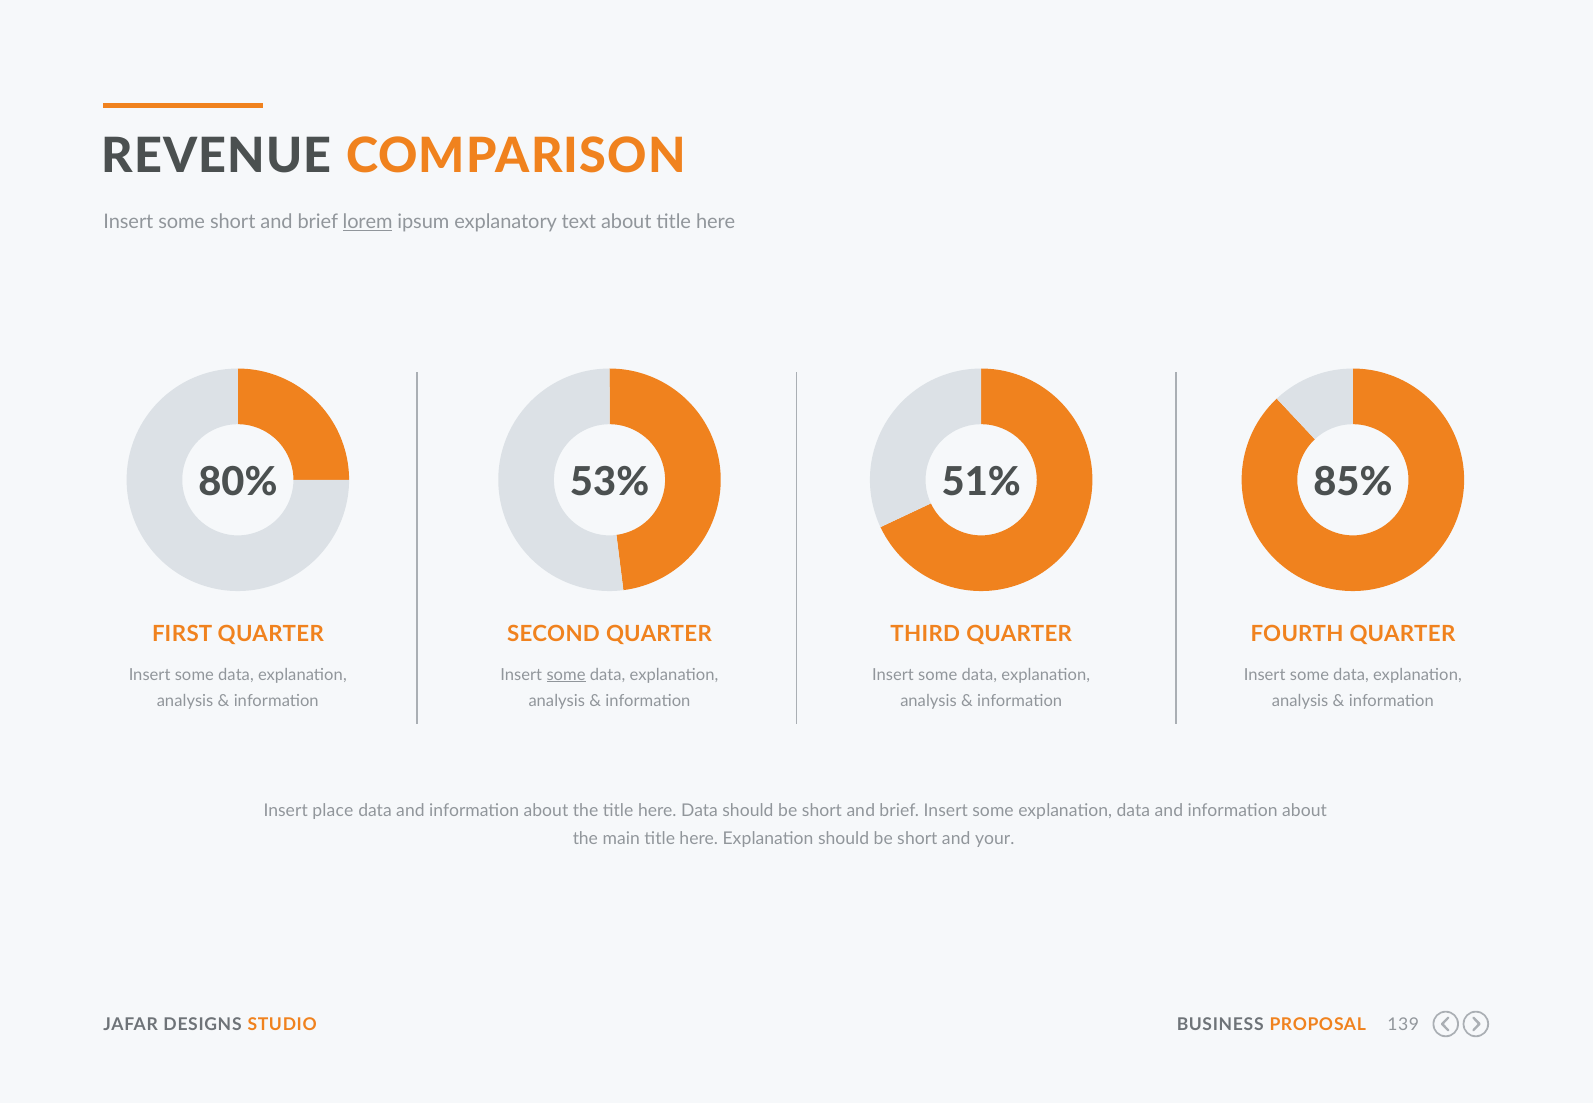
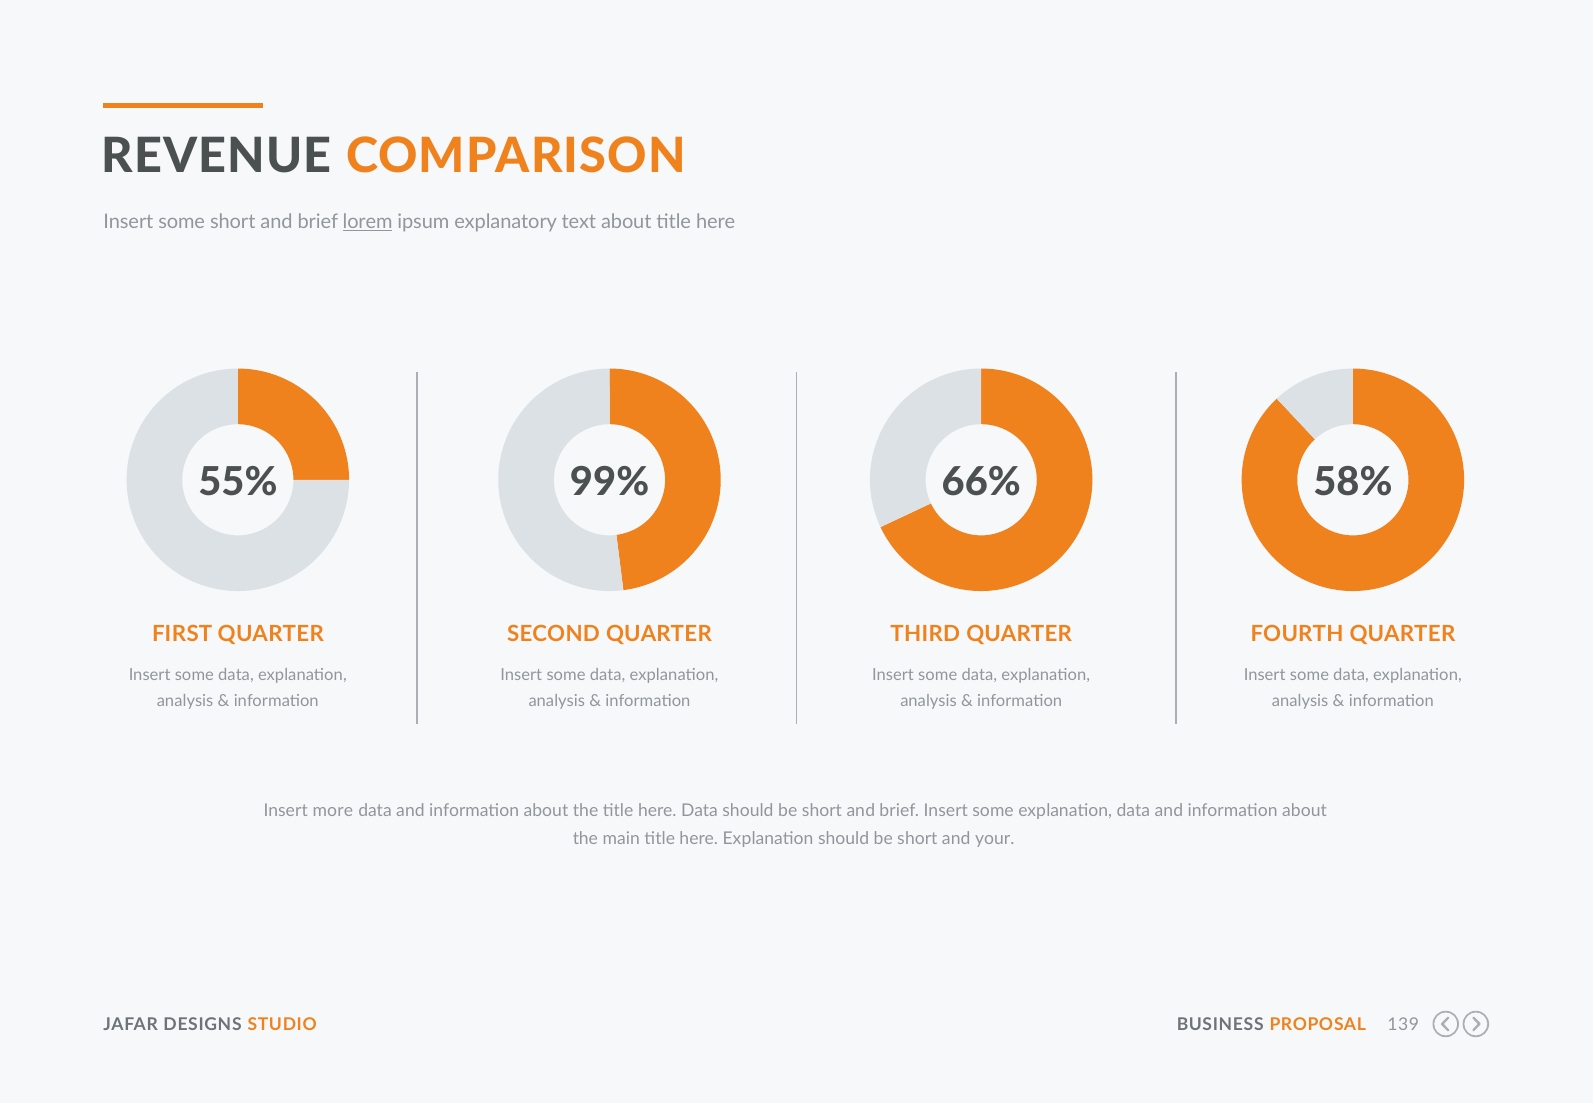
80%: 80% -> 55% (238, 482)
53%: 53% -> 99% (610, 482)
51%: 51% -> 66% (981, 482)
85%: 85% -> 58% (1353, 482)
some underline: present -> none (566, 675)
place: place -> more (333, 811)
